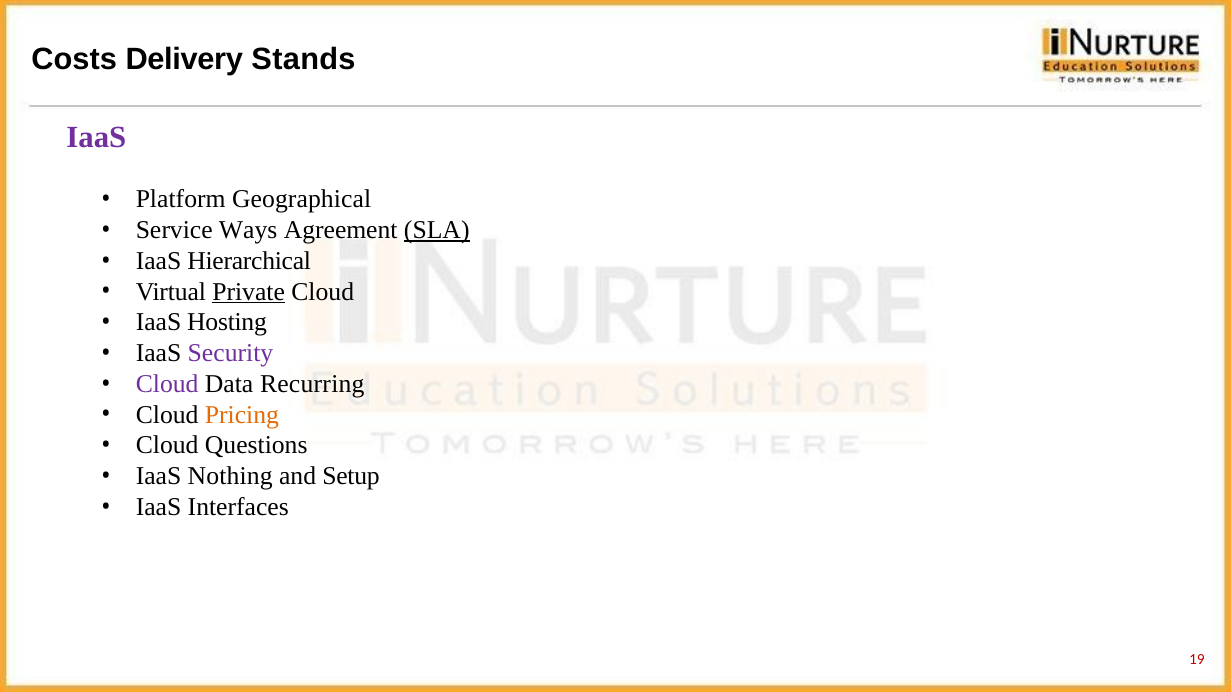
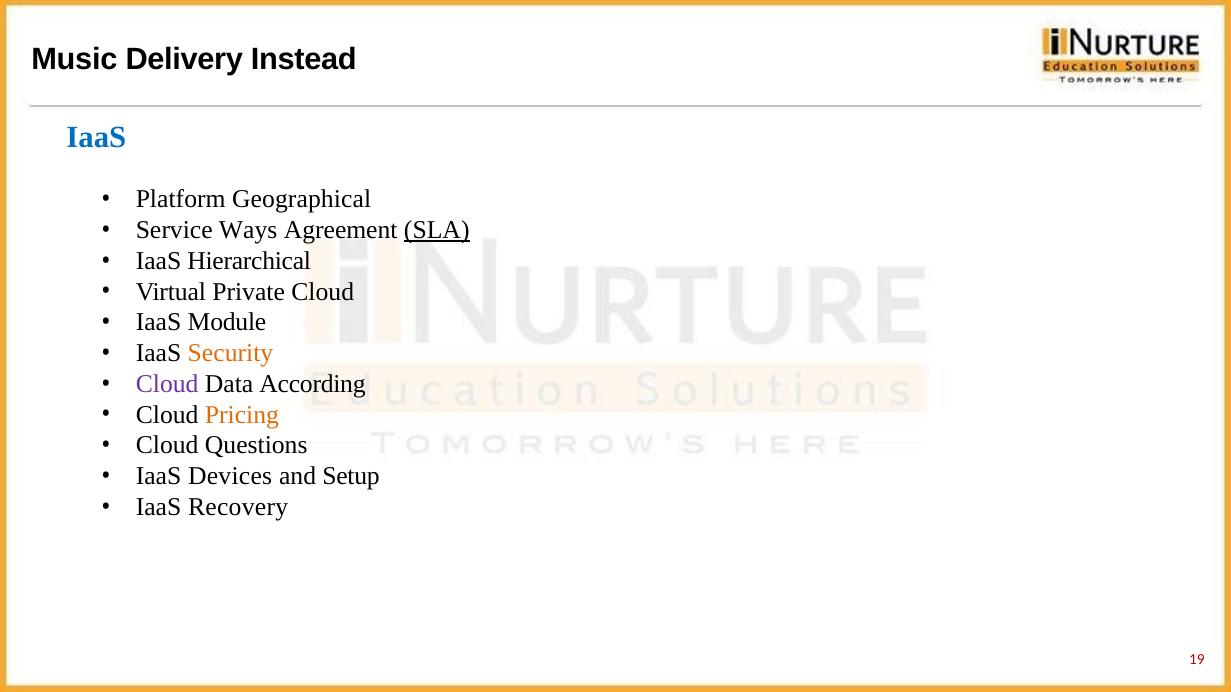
Costs: Costs -> Music (74, 59)
Stands: Stands -> Instead (304, 59)
IaaS colour: purple -> blue (96, 137)
Private underline: present -> none (249, 292)
Hosting: Hosting -> Module (227, 323)
Security colour: purple -> orange (230, 353)
Recurring: Recurring -> According (313, 384)
Nothing: Nothing -> Devices (230, 477)
Interfaces: Interfaces -> Recovery (238, 507)
